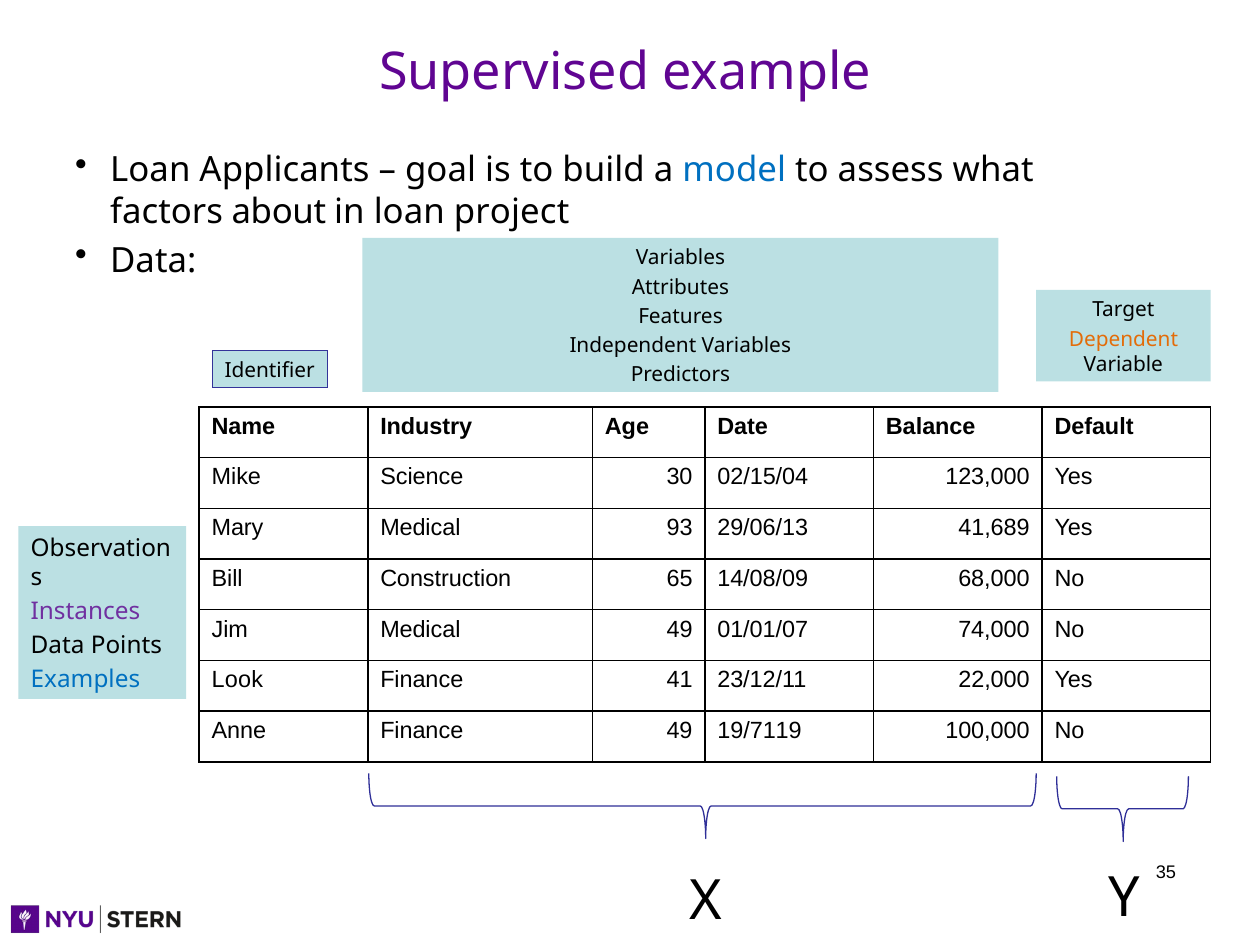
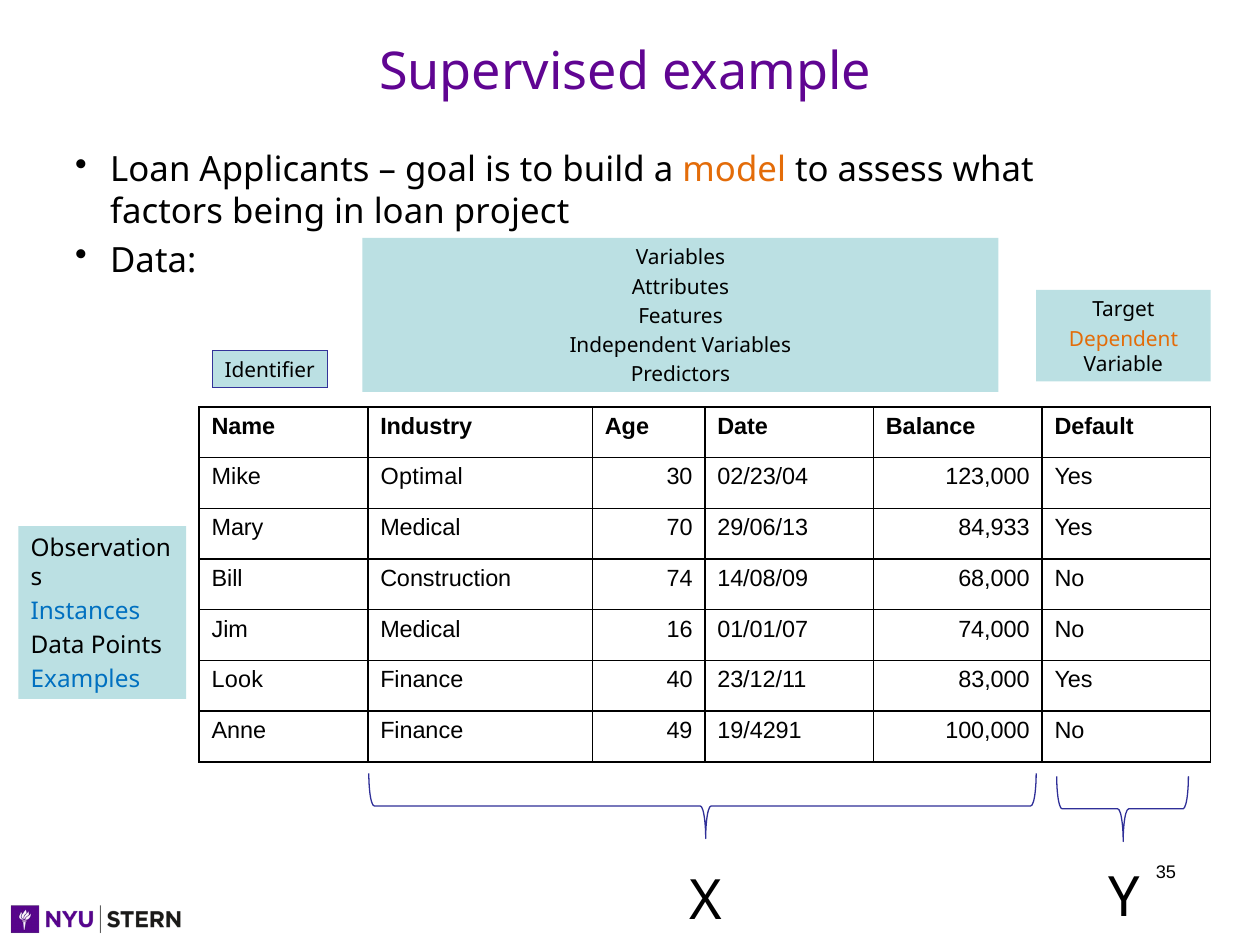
model colour: blue -> orange (734, 170)
about: about -> being (279, 212)
Science: Science -> Optimal (422, 477)
02/15/04: 02/15/04 -> 02/23/04 (763, 477)
93: 93 -> 70 (680, 528)
41,689: 41,689 -> 84,933 (994, 528)
65: 65 -> 74 (680, 579)
Instances colour: purple -> blue (85, 612)
Medical 49: 49 -> 16 (680, 629)
41: 41 -> 40 (680, 680)
22,000: 22,000 -> 83,000 (994, 680)
19/7119: 19/7119 -> 19/4291 (760, 731)
